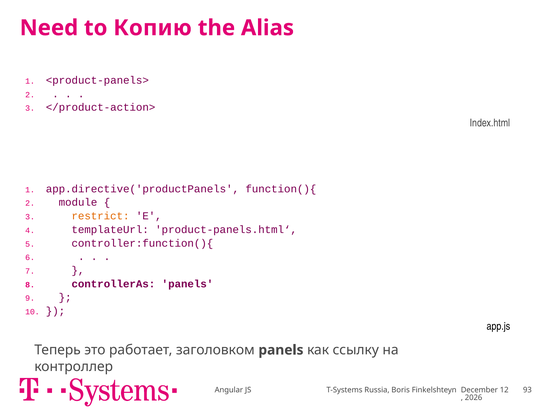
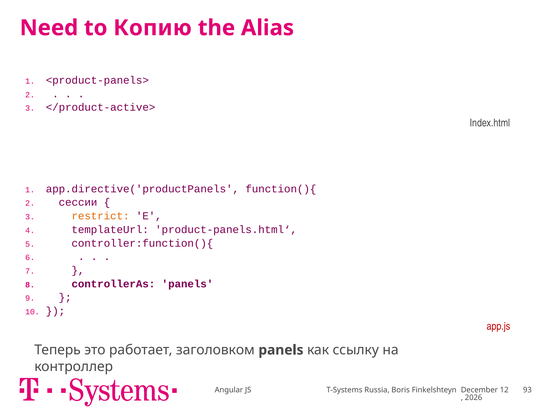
</product-action>: </product-action> -> </product-active> (101, 107)
module: module -> сессии (78, 203)
app.js colour: black -> red (498, 327)
